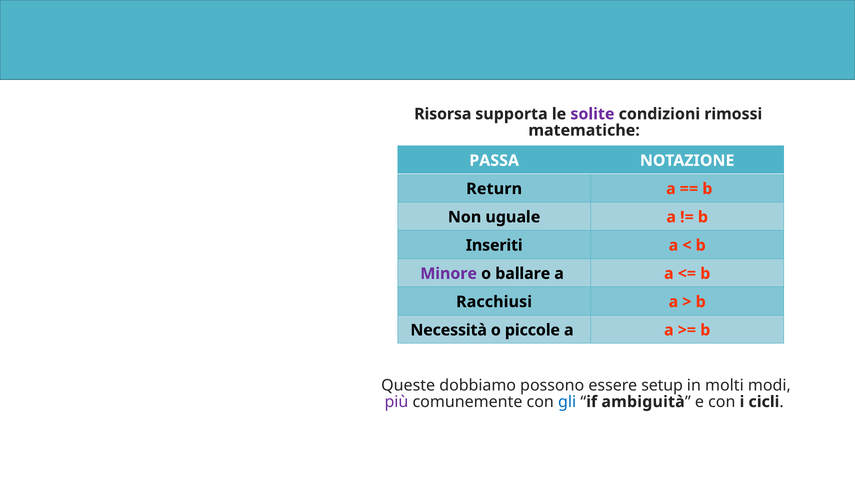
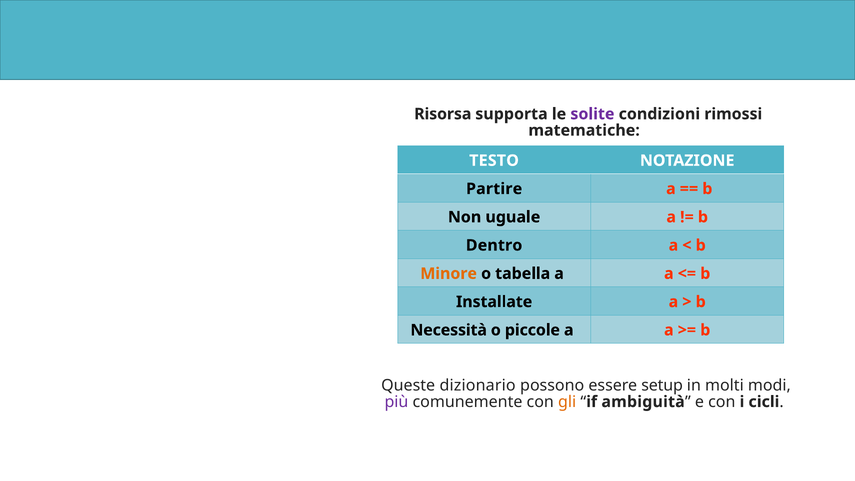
PASSA: PASSA -> TESTO (494, 161)
Return: Return -> Partire (494, 189)
Inseriti: Inseriti -> Dentro (494, 245)
Minore colour: purple -> orange (449, 274)
ballare: ballare -> tabella (523, 274)
Racchiusi: Racchiusi -> Installate (494, 302)
dobbiamo: dobbiamo -> dizionario (478, 385)
gli colour: blue -> orange (567, 402)
